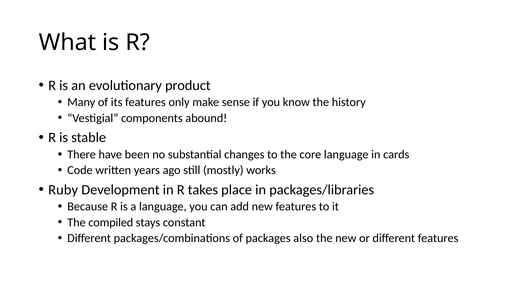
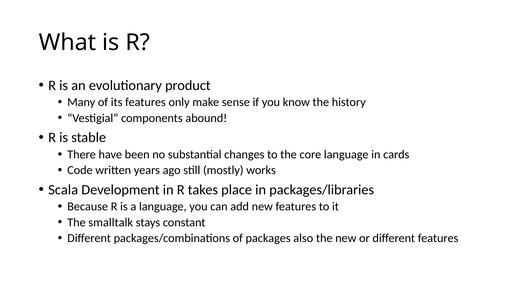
Ruby: Ruby -> Scala (63, 190)
compiled: compiled -> smalltalk (111, 223)
